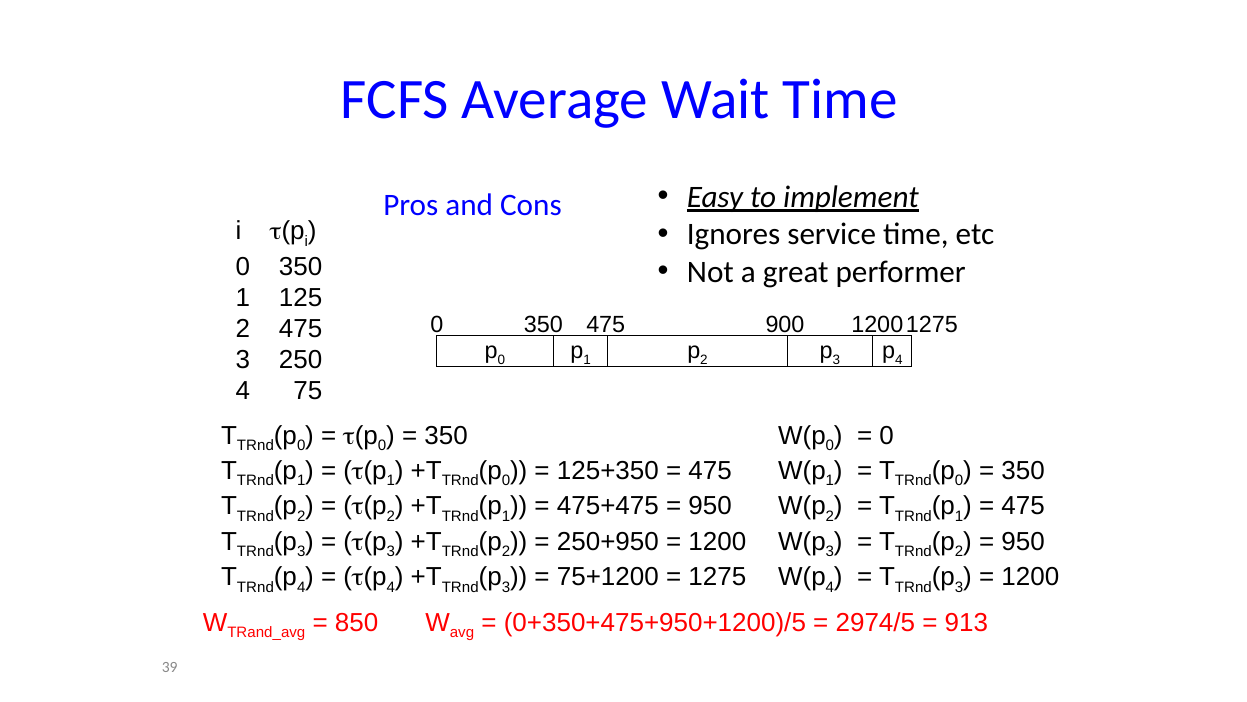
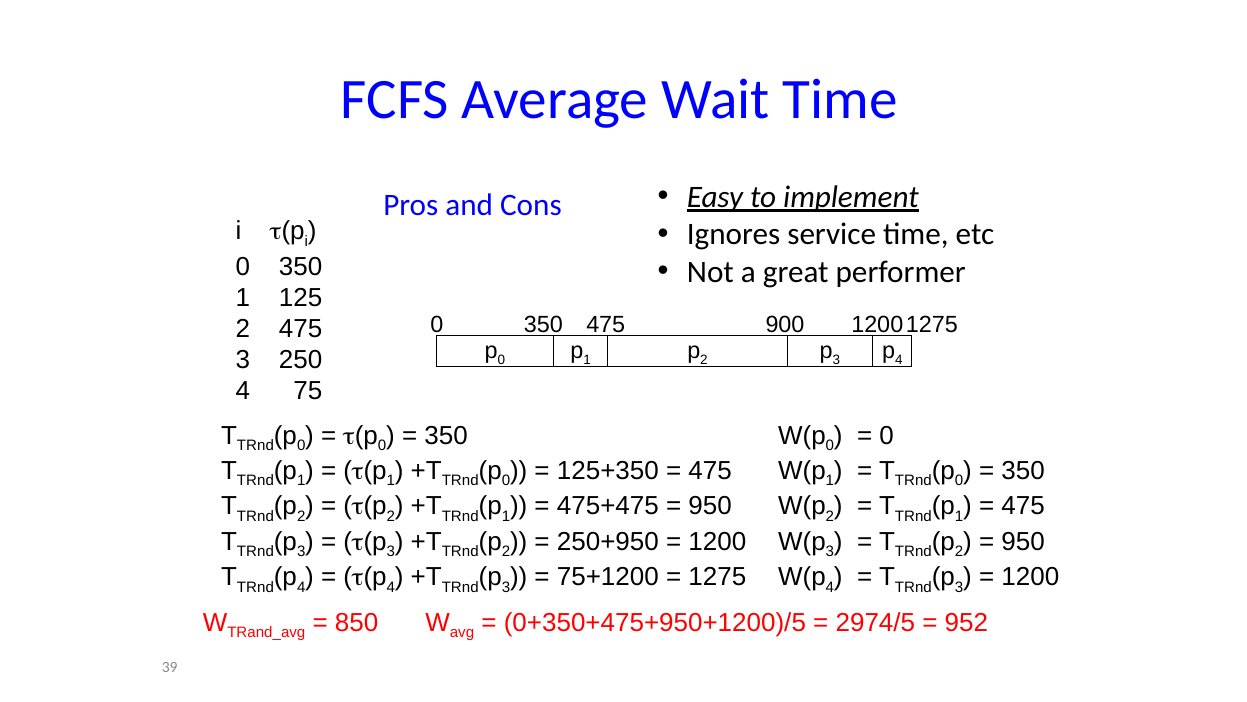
913: 913 -> 952 (966, 622)
